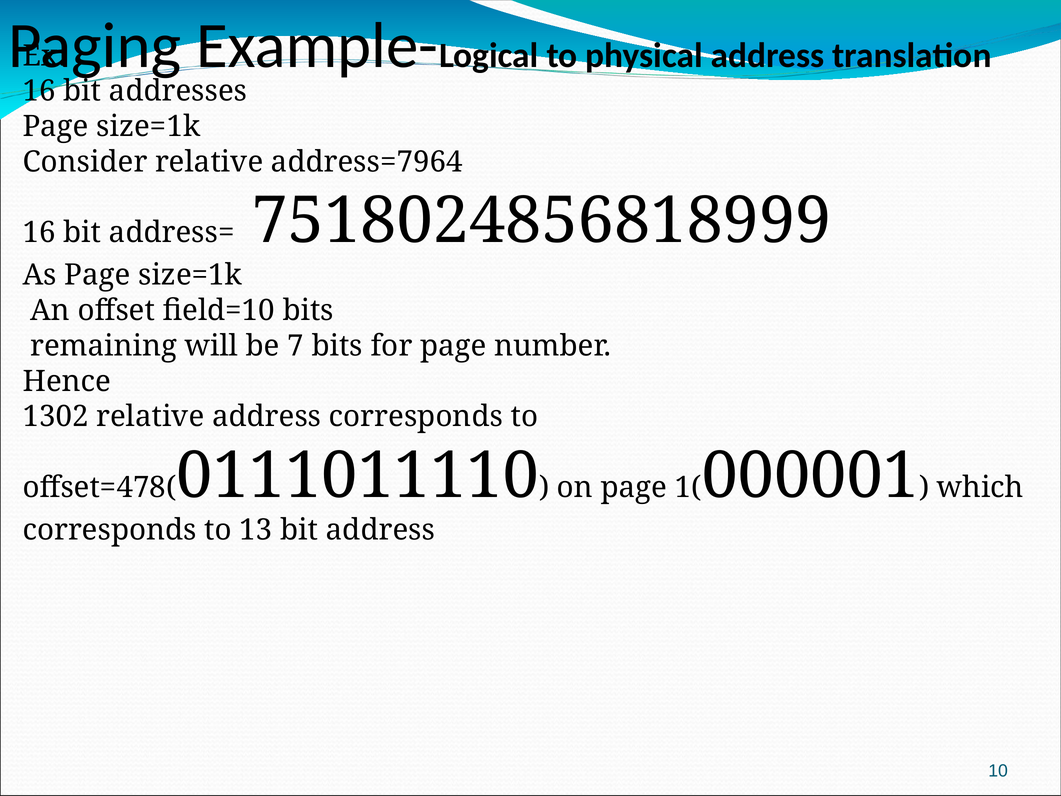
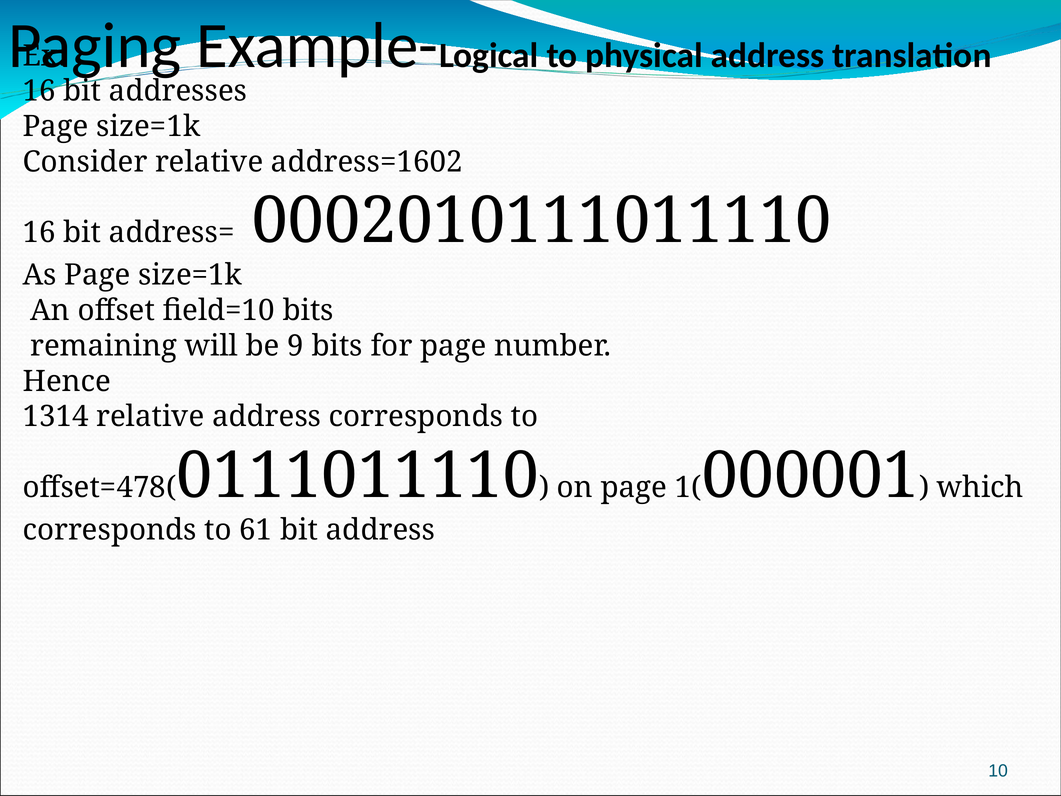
address=7964: address=7964 -> address=1602 (367, 162)
7518024856818999: 7518024856818999 -> 0002010111011110 (542, 221)
7: 7 -> 9 (296, 346)
1302: 1302 -> 1314 (56, 417)
13: 13 -> 61 (256, 530)
